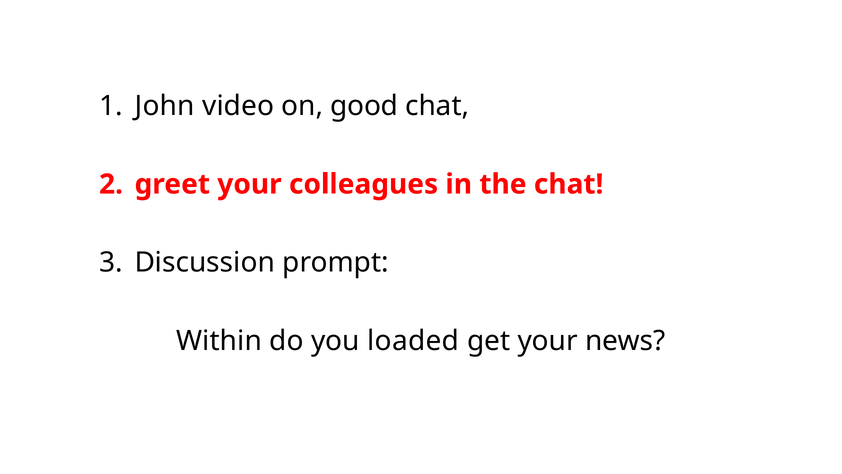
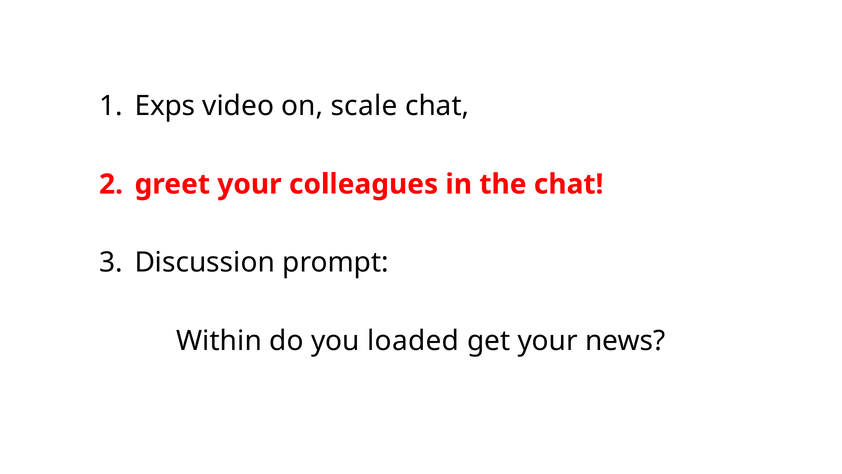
John: John -> Exps (165, 106)
good: good -> scale (364, 106)
